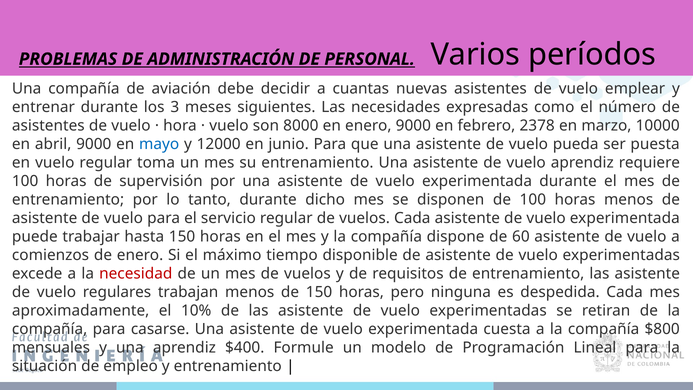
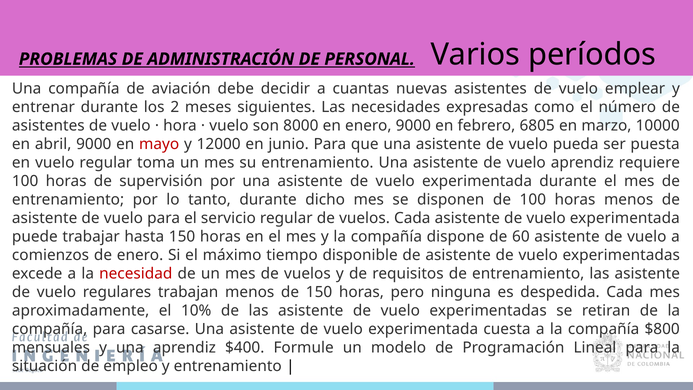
3: 3 -> 2 (175, 107)
2378: 2378 -> 6805 (537, 126)
mayo colour: blue -> red (159, 144)
